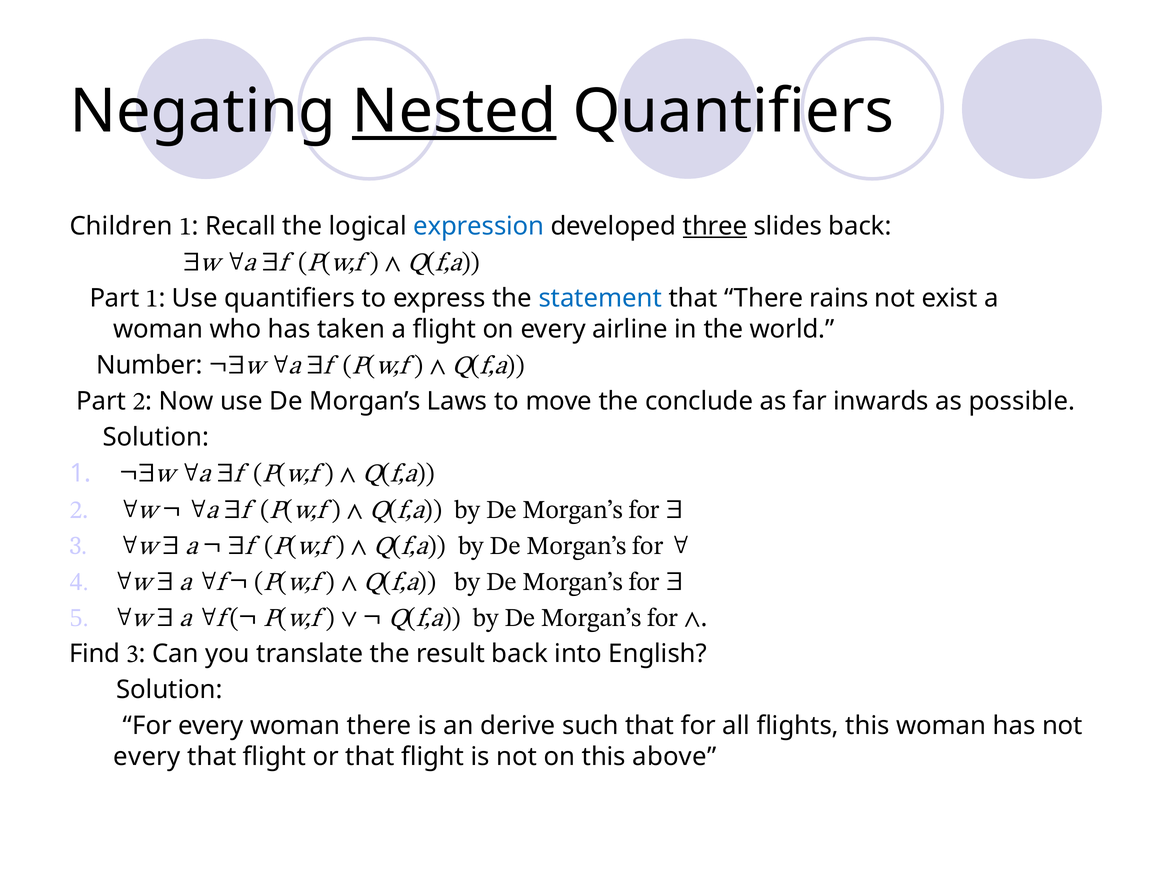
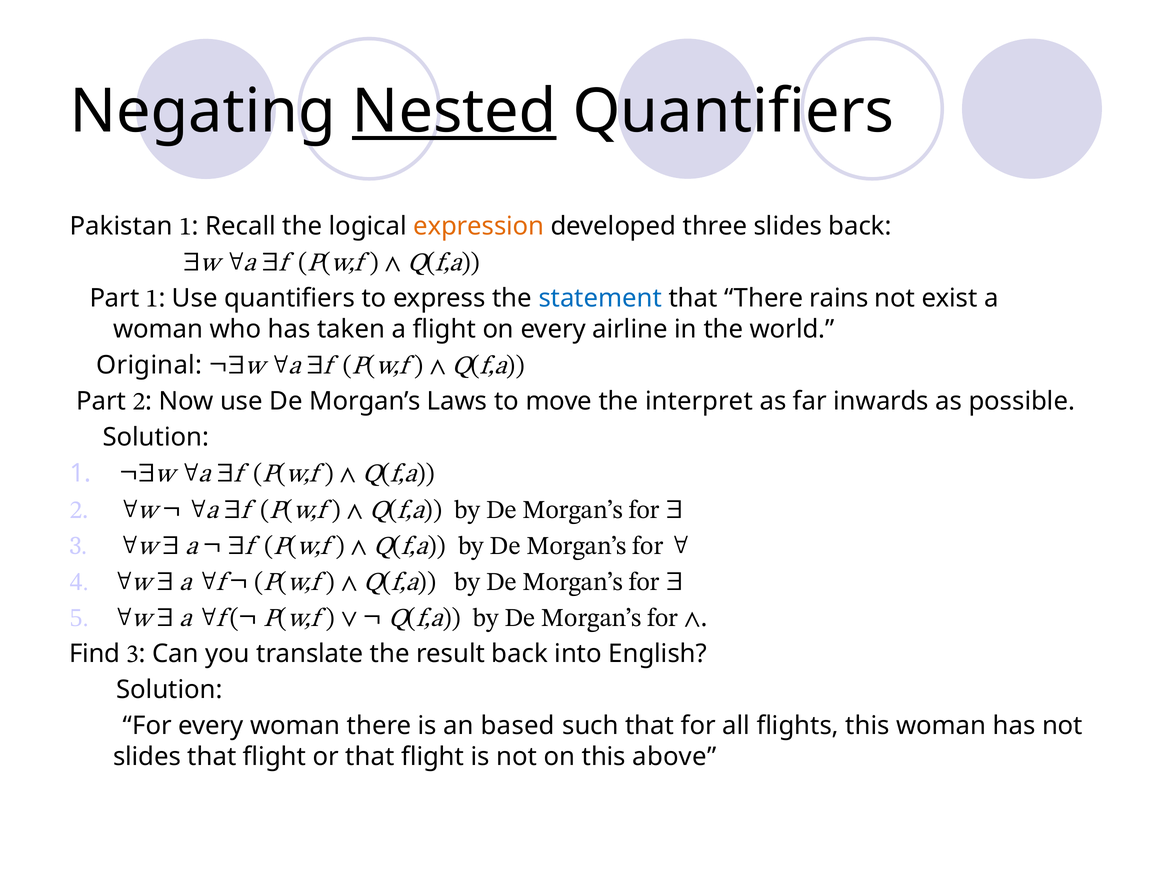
Children: Children -> Pakistan (121, 226)
expression colour: blue -> orange (479, 226)
three underline: present -> none (715, 226)
Number: Number -> Original (149, 365)
conclude: conclude -> interpret (699, 401)
derive: derive -> based (518, 726)
every: every -> slides (147, 757)
